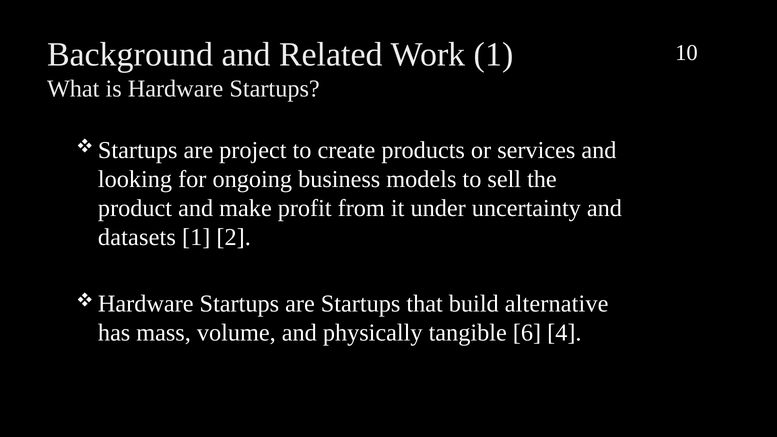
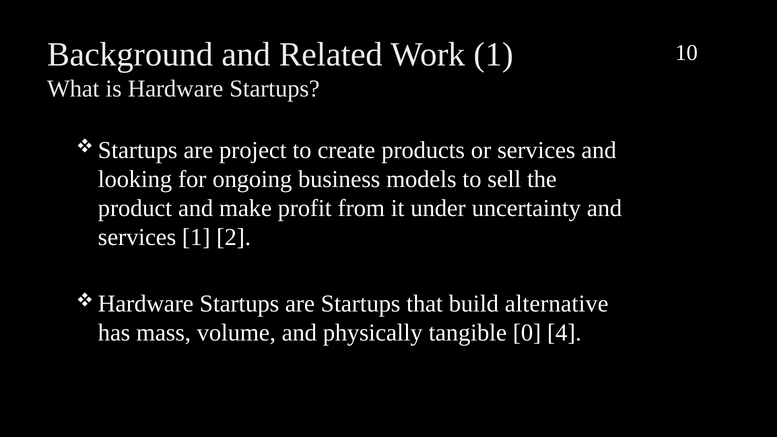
datasets: datasets -> services (137, 237)
6: 6 -> 0 (527, 333)
